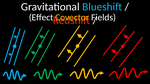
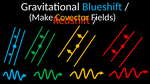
Effect: Effect -> Make (41, 17)
